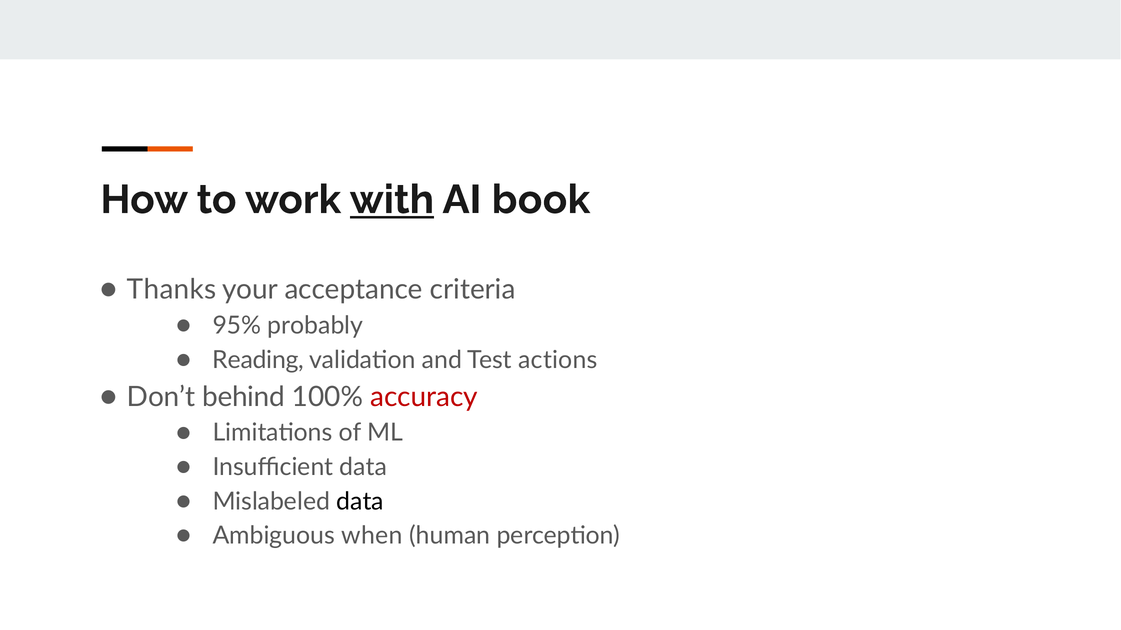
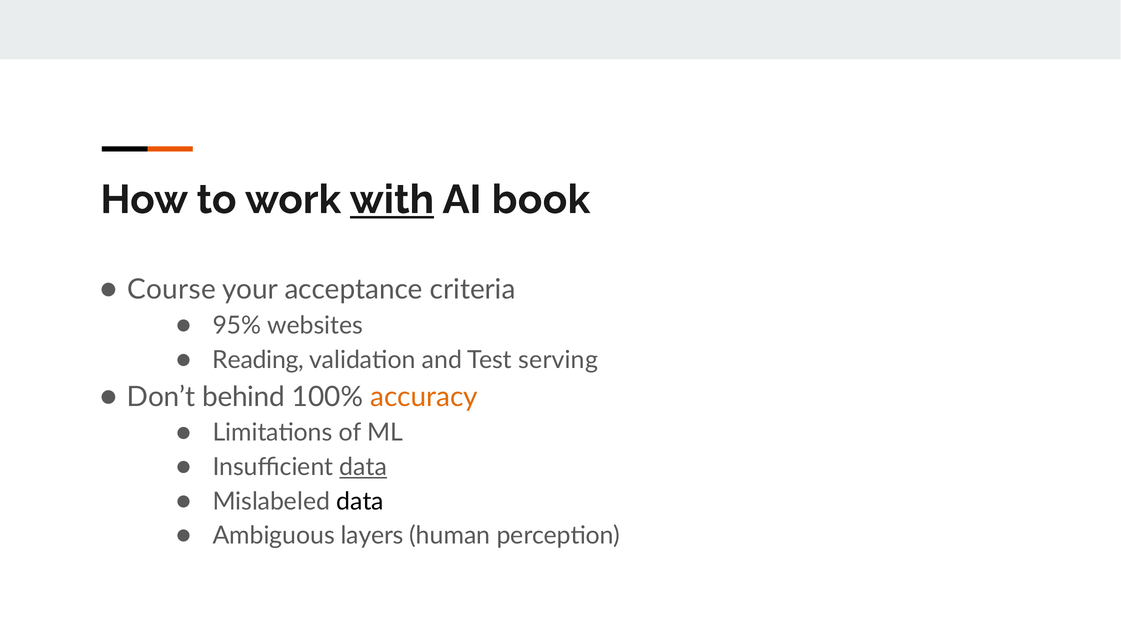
Thanks: Thanks -> Course (172, 290)
probably: probably -> websites (315, 326)
actions: actions -> serving (558, 360)
accuracy colour: red -> orange (424, 397)
data underline: none -> present (363, 468)
when: when -> layers (372, 536)
